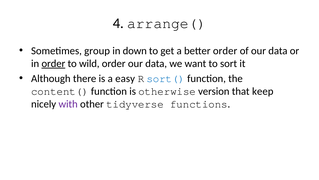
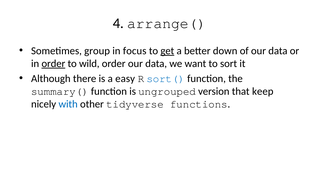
down: down -> focus (135, 51)
get underline: none -> present (167, 51)
better order: order -> down (225, 51)
content(: content( -> summary( (60, 91)
otherwise: otherwise -> ungrouped (167, 91)
with colour: purple -> blue (68, 104)
